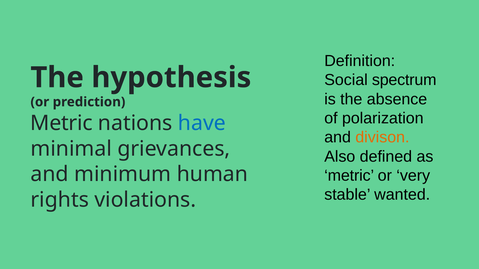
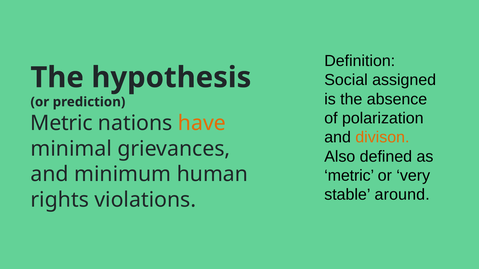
spectrum: spectrum -> assigned (404, 80)
have colour: blue -> orange (202, 123)
wanted: wanted -> around (402, 195)
